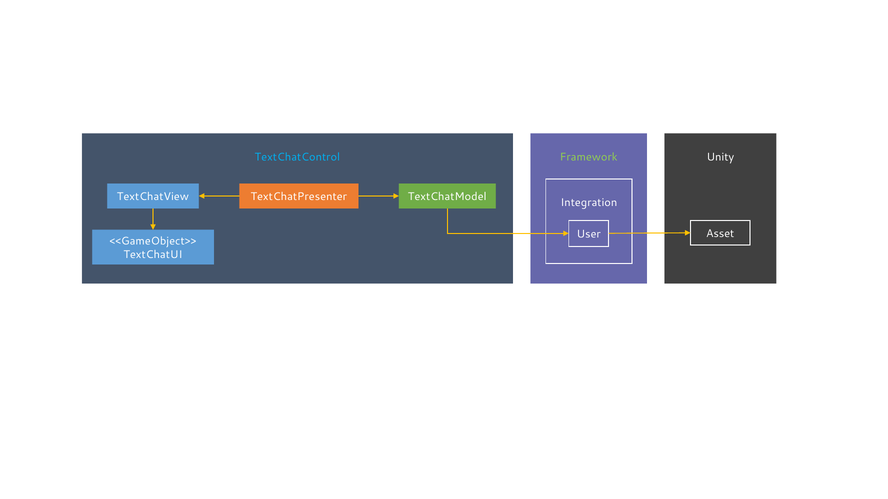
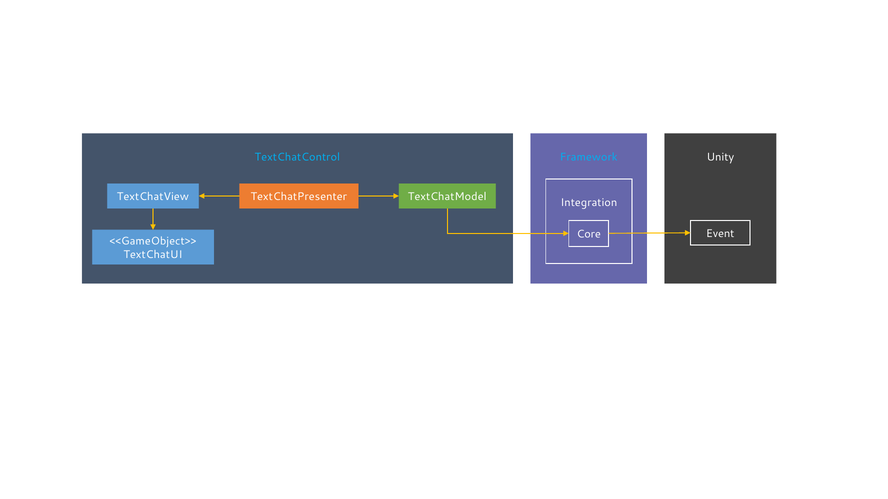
Framework colour: light green -> light blue (589, 157)
Asset: Asset -> Event (720, 234)
User: User -> Core (589, 234)
